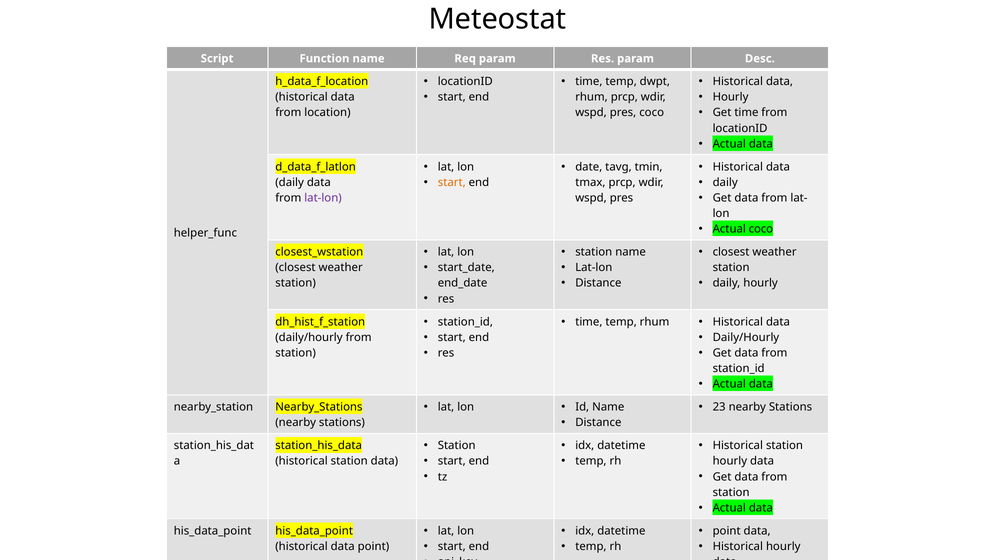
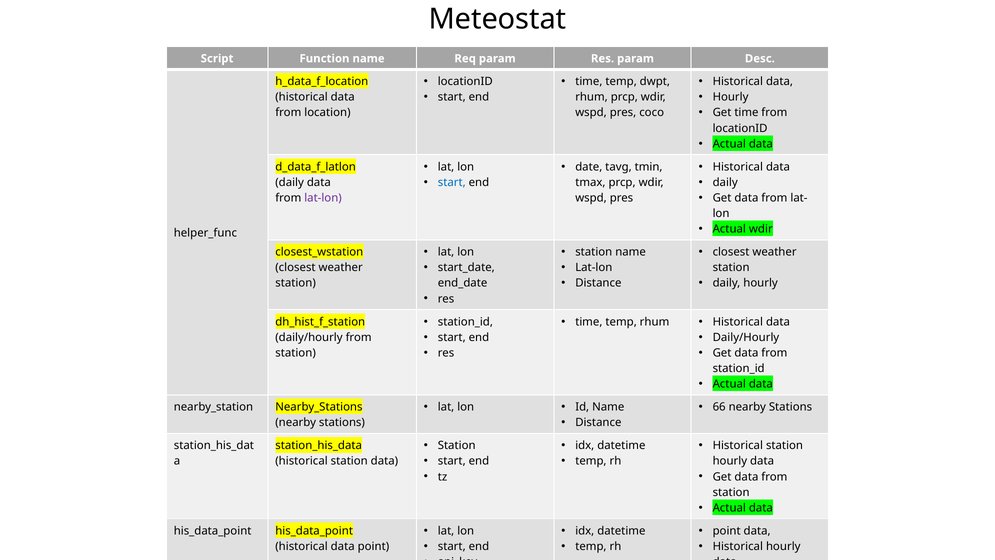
start colour: orange -> blue (452, 182)
Actual coco: coco -> wdir (761, 229)
23: 23 -> 66 (719, 407)
